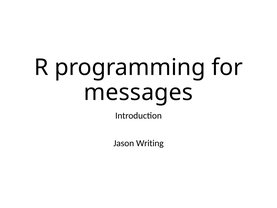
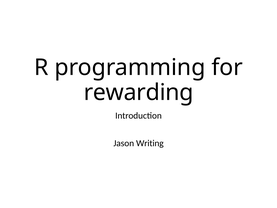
messages: messages -> rewarding (139, 92)
